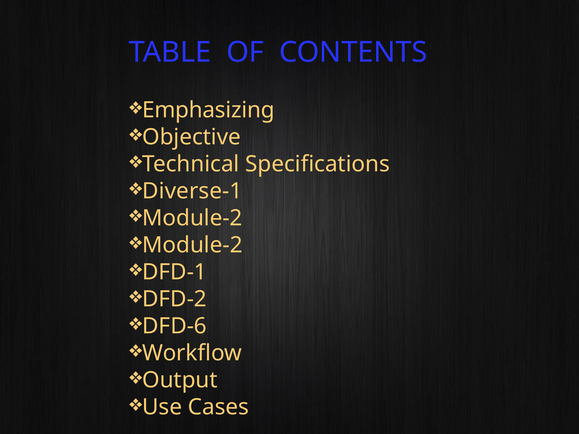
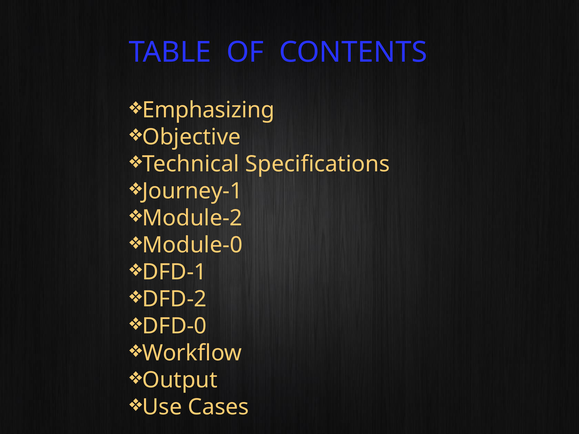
Diverse-1: Diverse-1 -> Journey-1 (192, 191)
Module-2: Module-2 -> Module-0 (192, 245)
DFD-6: DFD-6 -> DFD-0 (175, 326)
